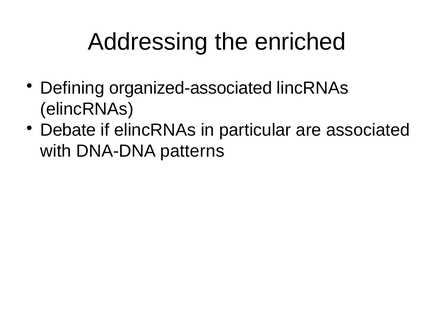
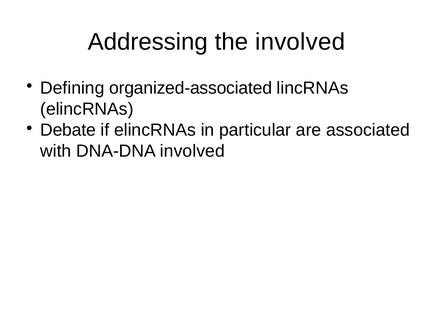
the enriched: enriched -> involved (300, 42)
DNA-DNA patterns: patterns -> involved (192, 151)
